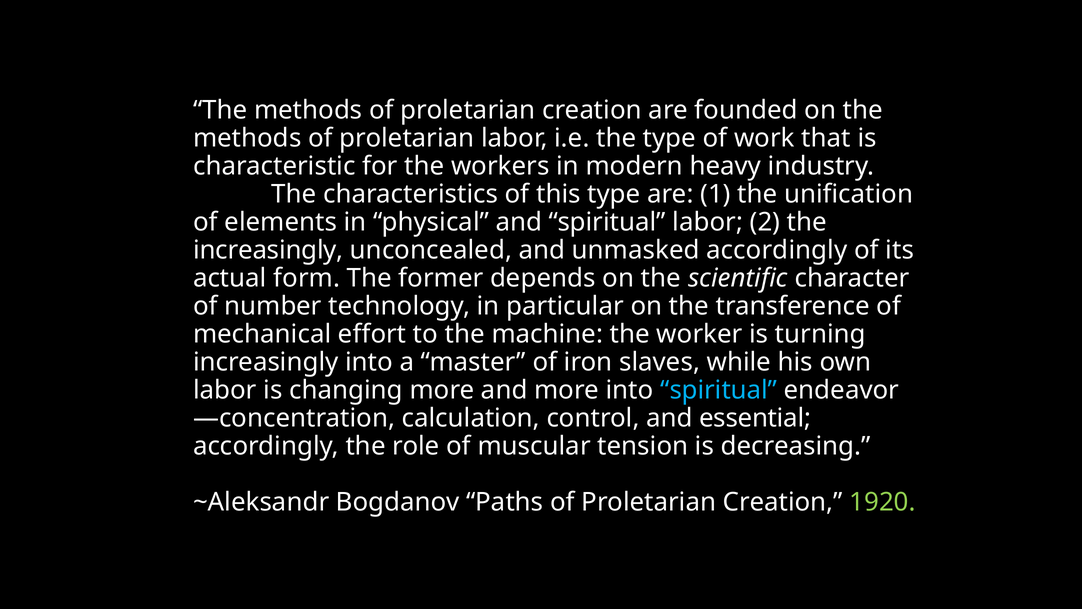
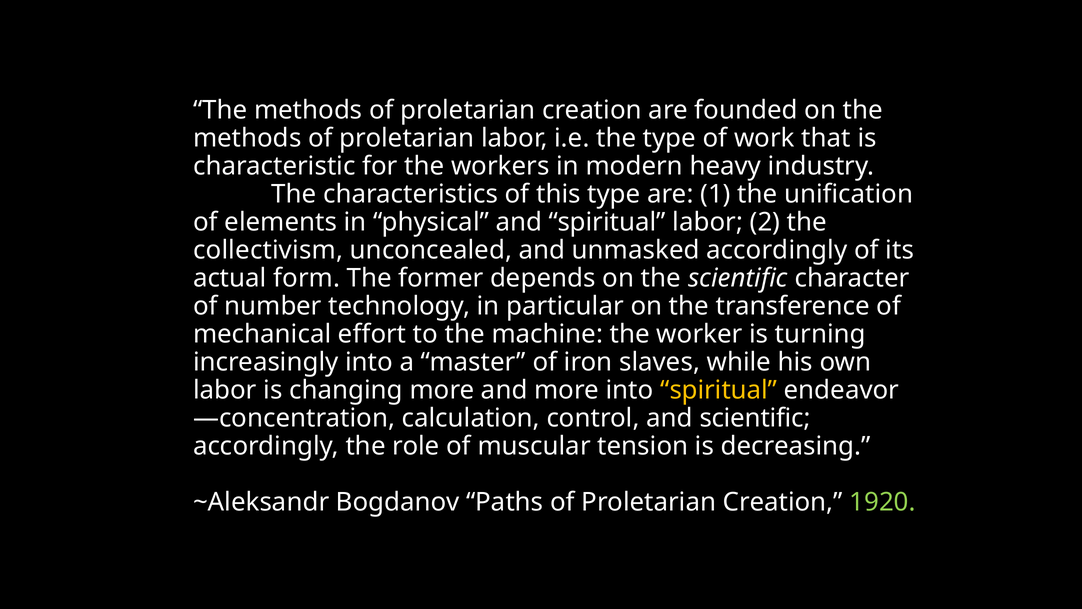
increasingly: increasingly -> collectivism (268, 250)
spiritual colour: light blue -> yellow (719, 390)
and essential: essential -> scientific (755, 418)
